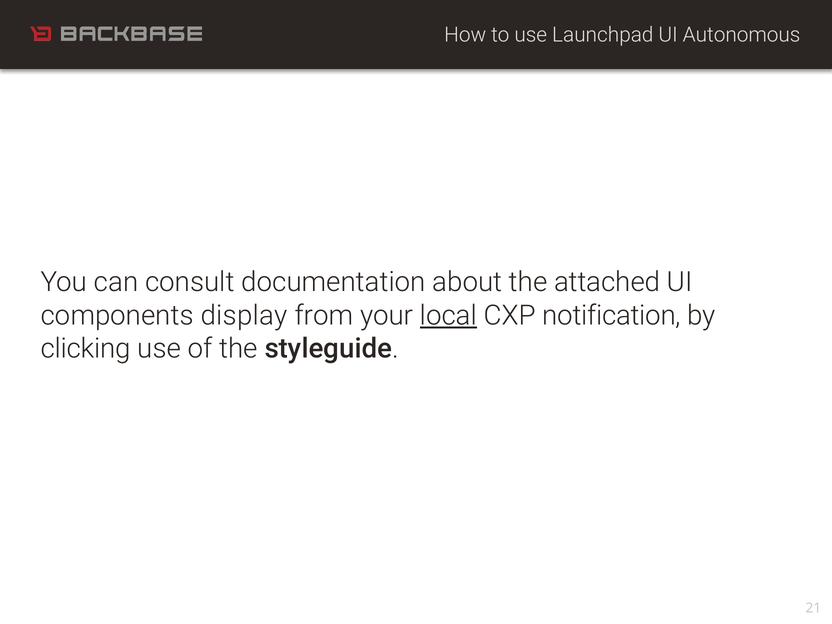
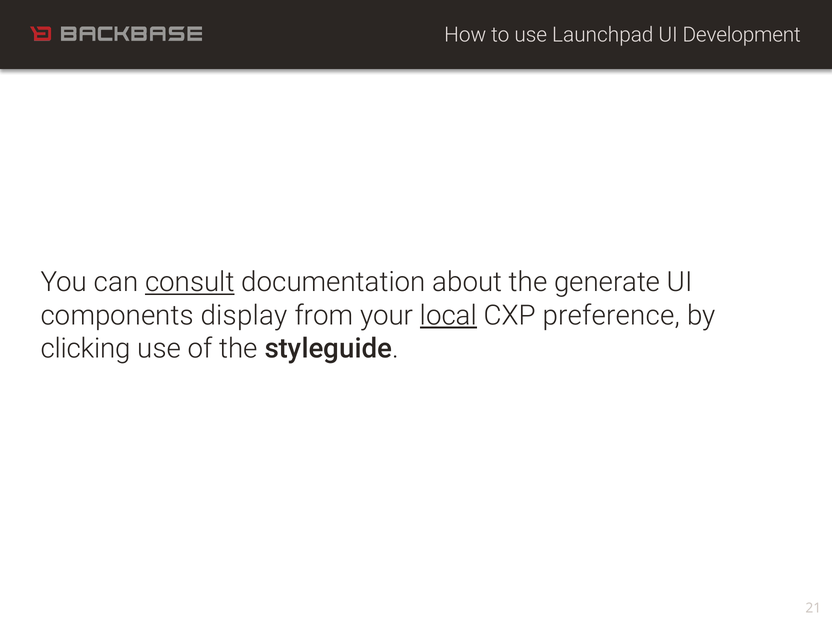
Autonomous: Autonomous -> Development (742, 35)
consult underline: none -> present (190, 282)
attached: attached -> generate (607, 282)
notification: notification -> preference (611, 316)
